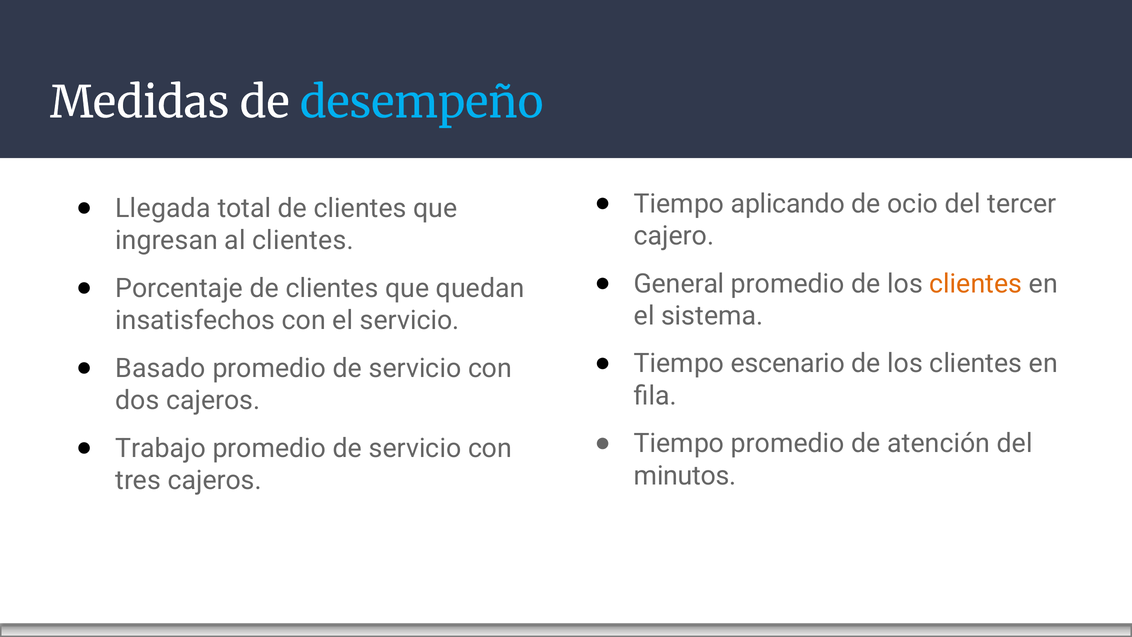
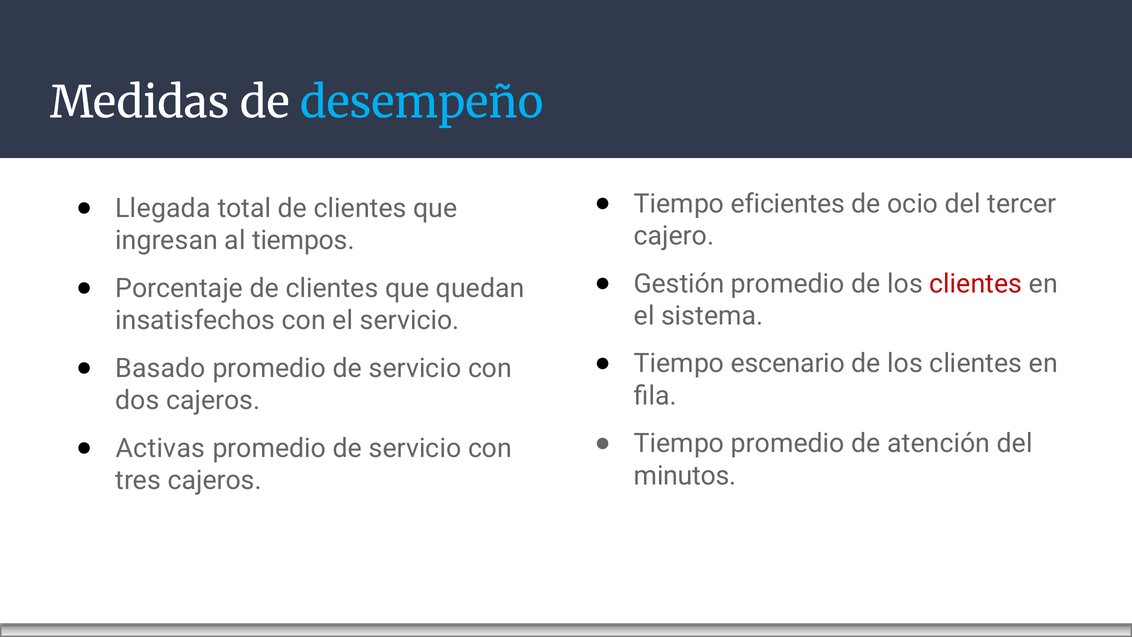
aplicando: aplicando -> eficientes (788, 204)
al clientes: clientes -> tiempos (303, 240)
General: General -> Gestión (679, 284)
clientes colour: orange -> red (976, 284)
Trabajo: Trabajo -> Activas (160, 448)
